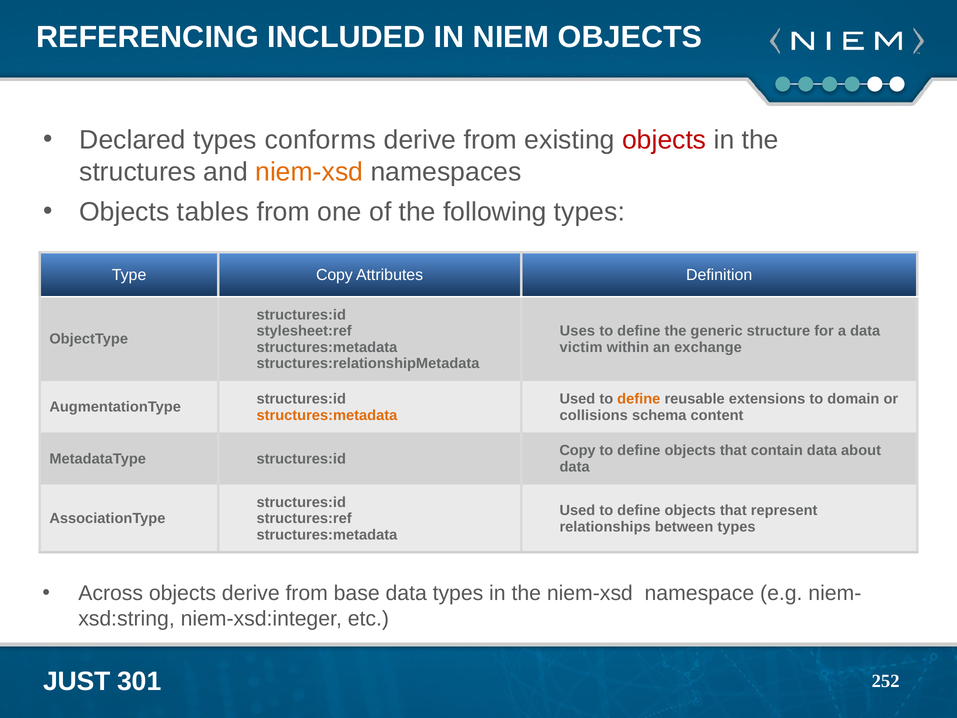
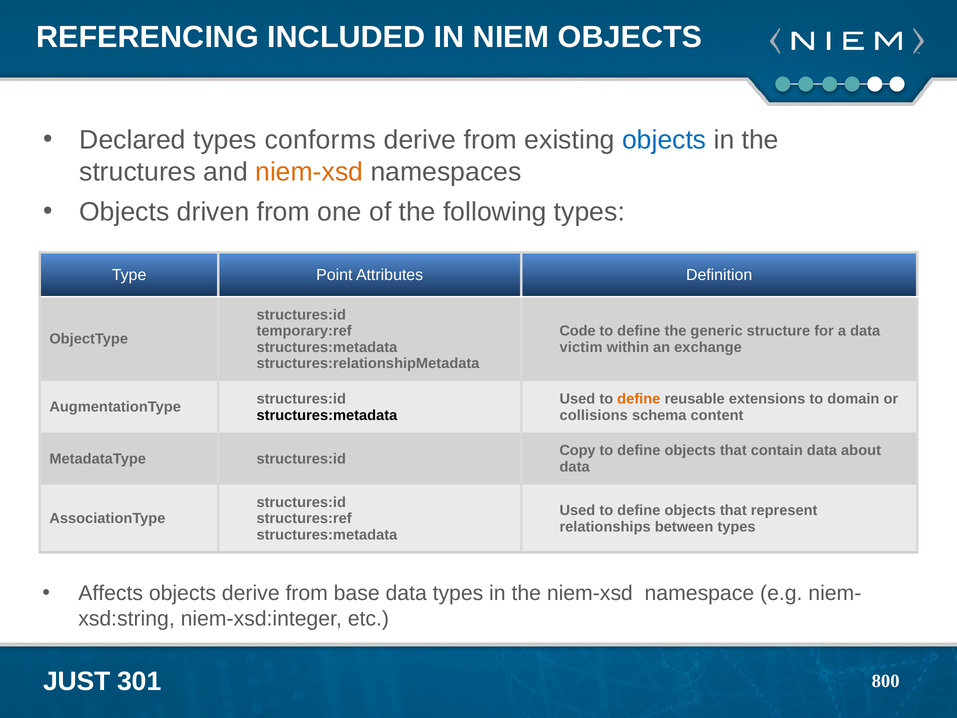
objects colour: red -> blue (664, 140)
tables: tables -> driven (213, 212)
Type Copy: Copy -> Point (334, 275)
stylesheet:ref: stylesheet:ref -> temporary:ref (304, 331)
Uses: Uses -> Code (577, 331)
structures:metadata colour: orange -> black (327, 415)
Across: Across -> Affects (111, 593)
252: 252 -> 800 (886, 681)
